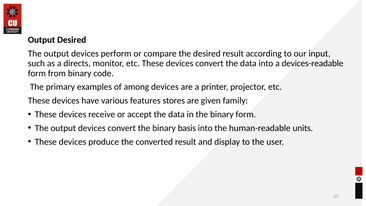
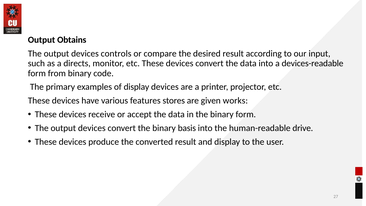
Output Desired: Desired -> Obtains (72, 40)
perform: perform -> controls (116, 53)
of among: among -> display (136, 87)
family: family -> works (235, 101)
units: units -> drive (303, 128)
